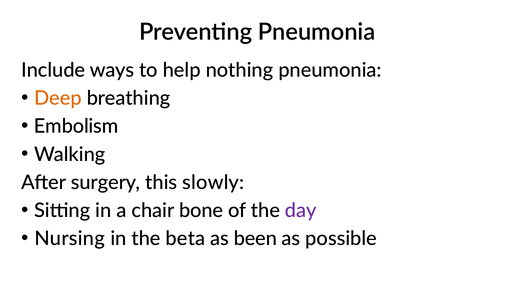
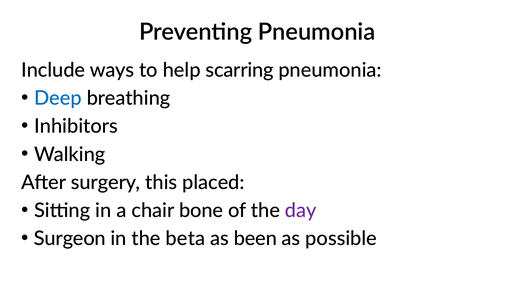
nothing: nothing -> scarring (240, 70)
Deep colour: orange -> blue (58, 98)
Embolism: Embolism -> Inhibitors (76, 126)
slowly: slowly -> placed (213, 183)
Nursing: Nursing -> Surgeon (70, 239)
